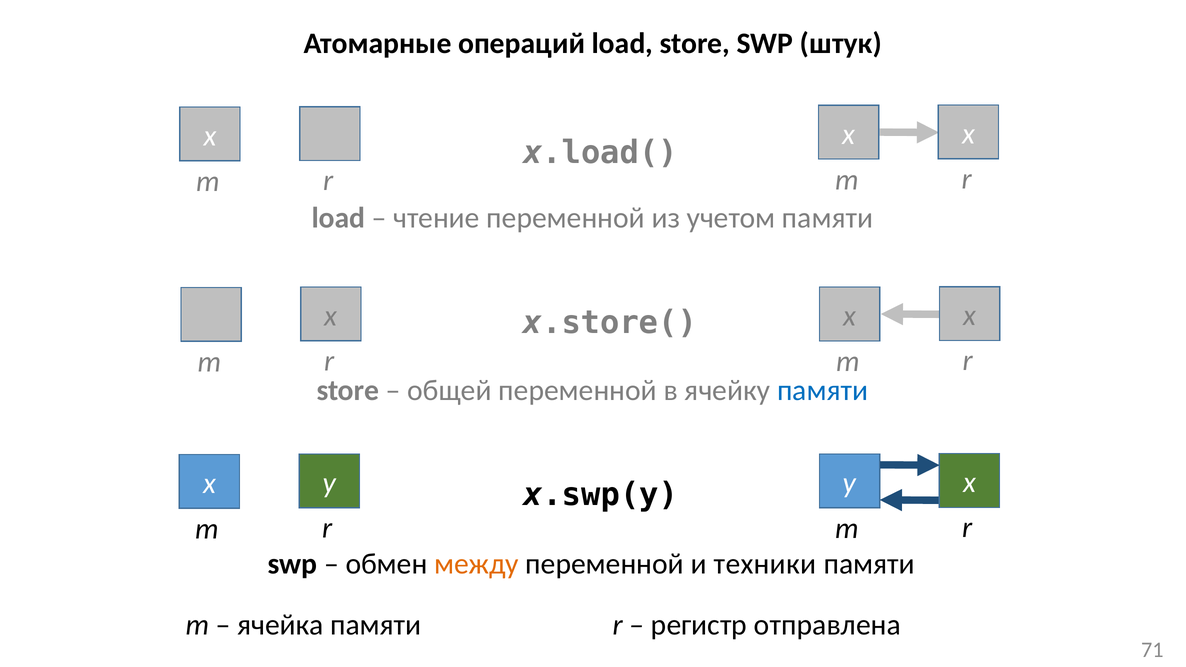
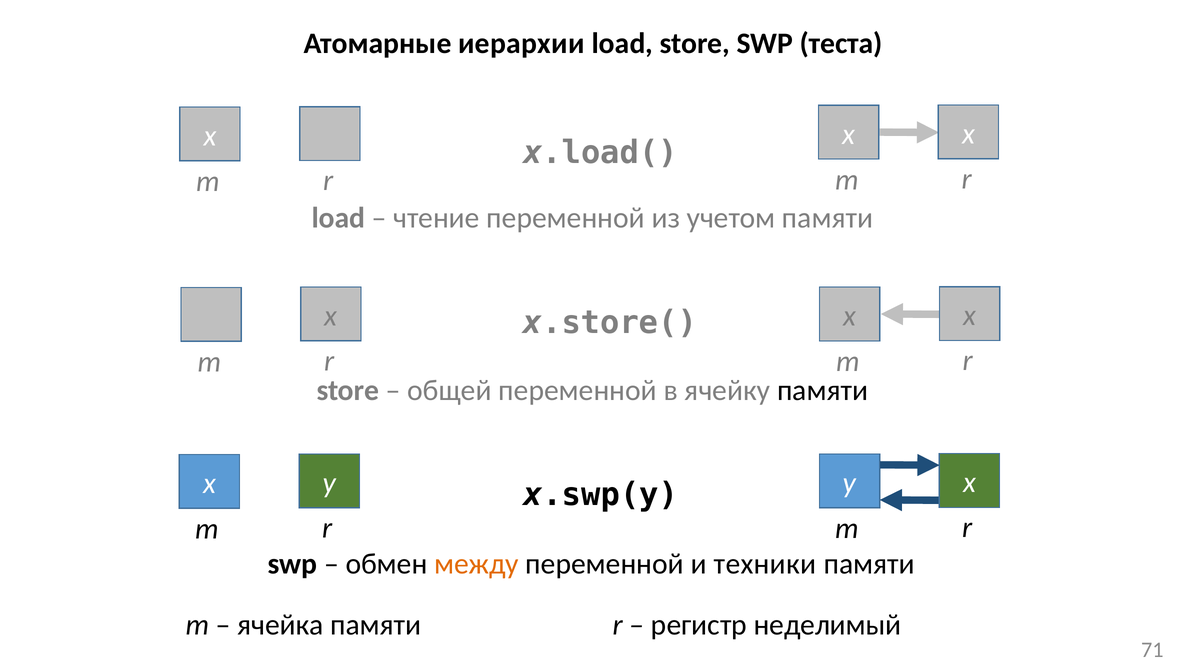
операций: операций -> иерархии (521, 44)
штук: штук -> теста (841, 44)
памяти colour: blue -> black (823, 391)
отправлена: отправлена -> неделимый (828, 625)
